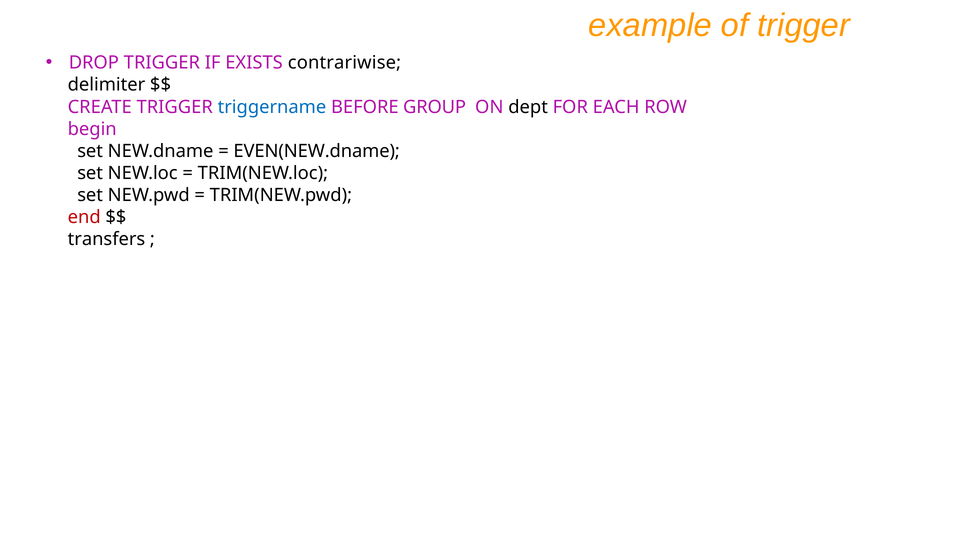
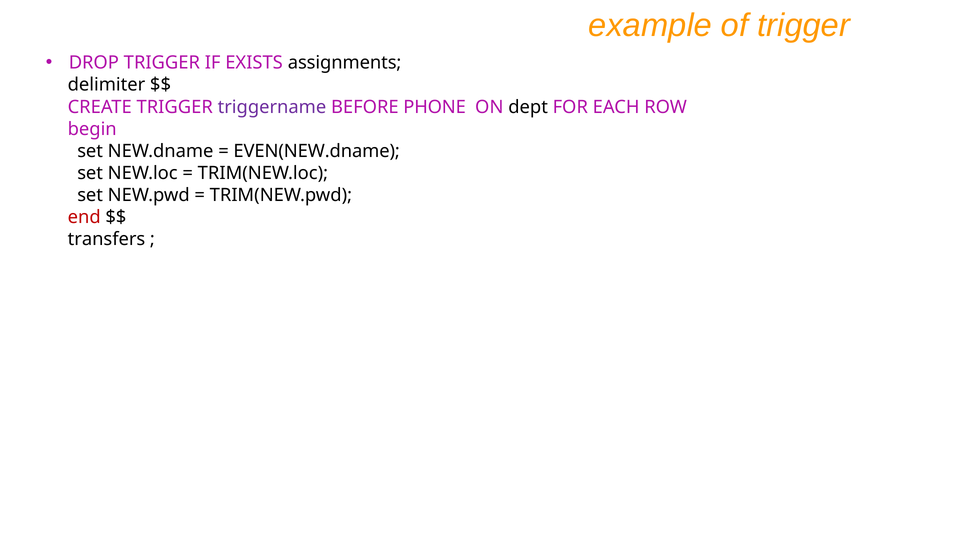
contrariwise: contrariwise -> assignments (345, 63)
triggername colour: blue -> purple (272, 107)
GROUP: GROUP -> PHONE (435, 107)
